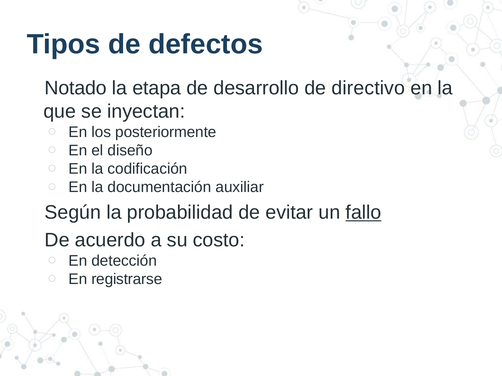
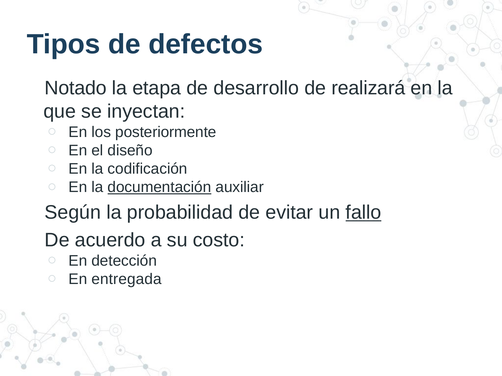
directivo: directivo -> realizará (368, 88)
documentación underline: none -> present (159, 187)
registrarse: registrarse -> entregada (127, 279)
